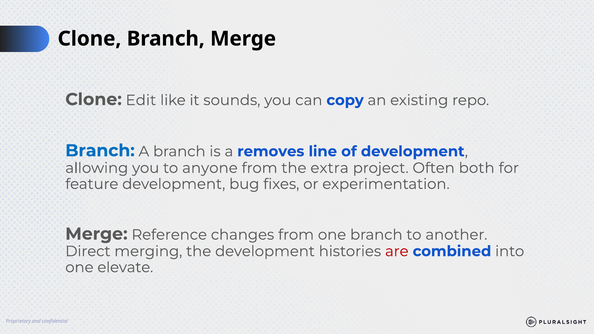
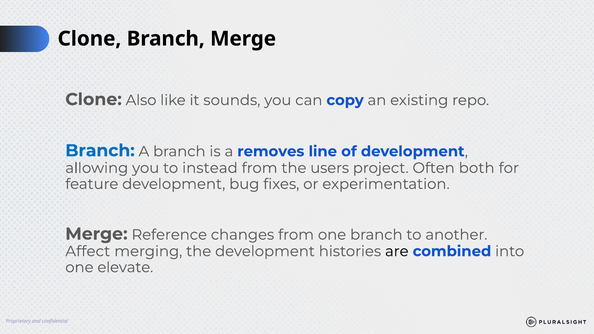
Edit: Edit -> Also (141, 100)
anyone: anyone -> instead (210, 168)
extra: extra -> users (330, 168)
Direct: Direct -> Affect (88, 251)
are colour: red -> black (397, 251)
